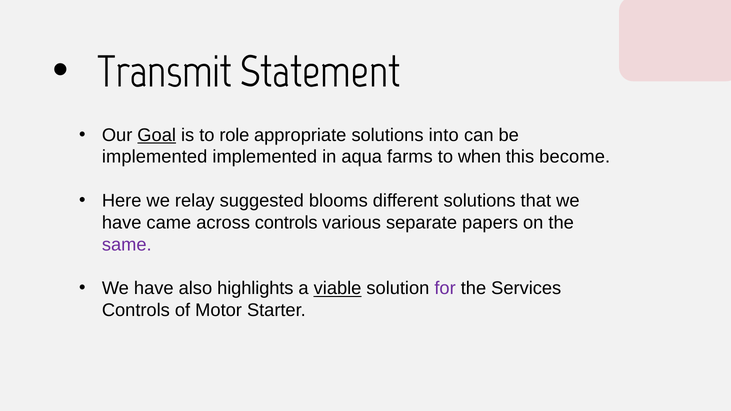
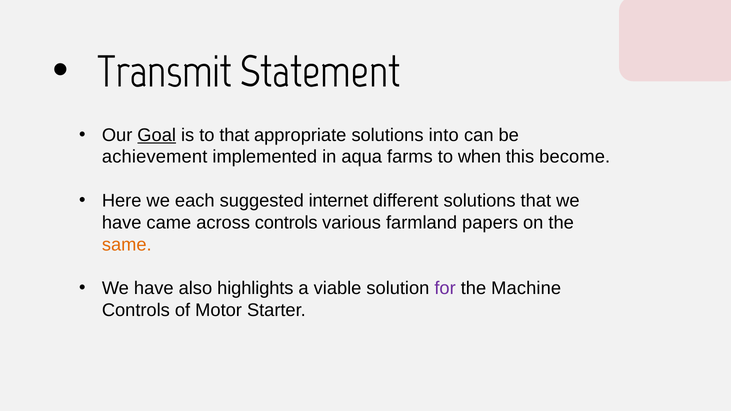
to role: role -> that (234, 135)
implemented: implemented -> achievement (155, 157)
relay: relay -> each (195, 201)
blooms: blooms -> internet (338, 201)
separate: separate -> farmland (422, 223)
same colour: purple -> orange (127, 245)
viable underline: present -> none (338, 289)
Services: Services -> Machine (526, 289)
